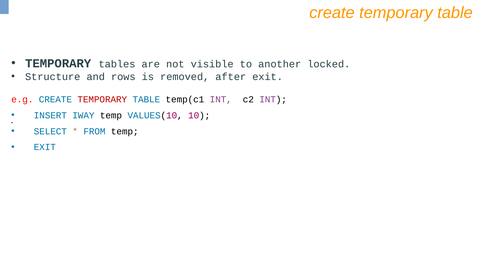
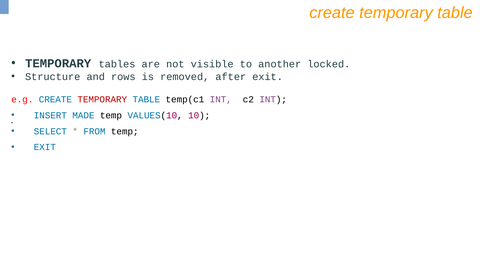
IWAY: IWAY -> MADE (83, 115)
